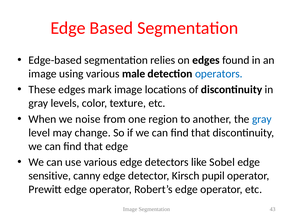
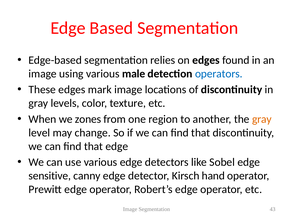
noise: noise -> zones (88, 120)
gray colour: blue -> orange (262, 120)
pupil: pupil -> hand (213, 176)
